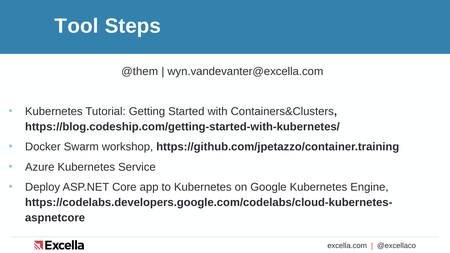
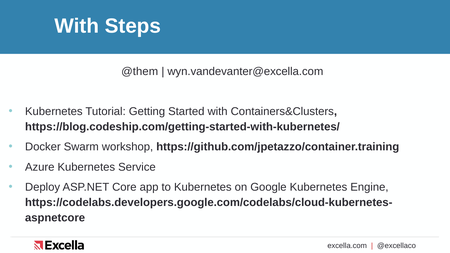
Tool: Tool -> With (77, 26)
